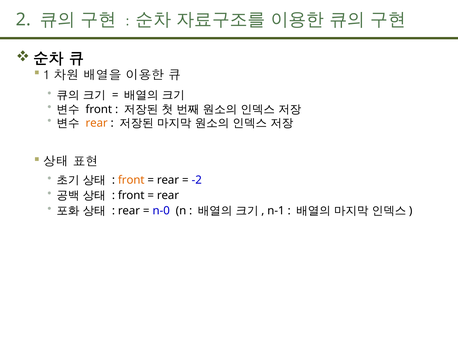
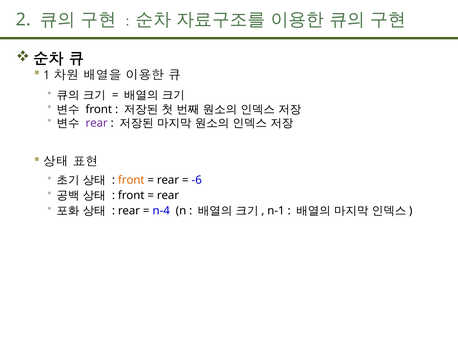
rear colour: orange -> purple (97, 123)
-2: -2 -> -6 (197, 180)
n-0: n-0 -> n-4 (161, 211)
